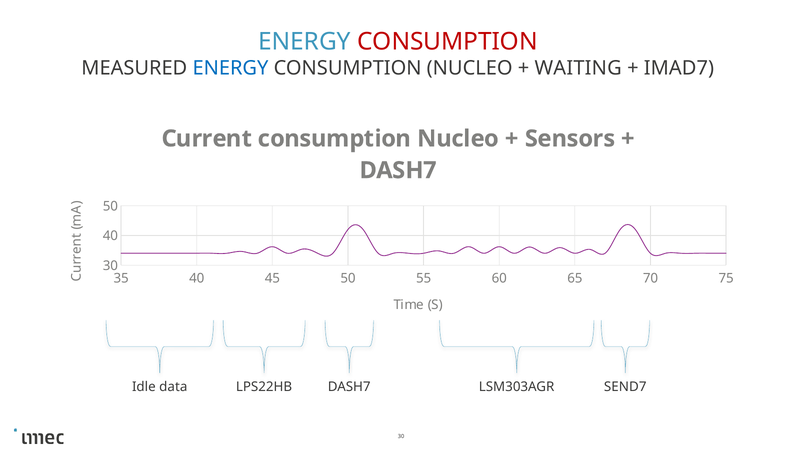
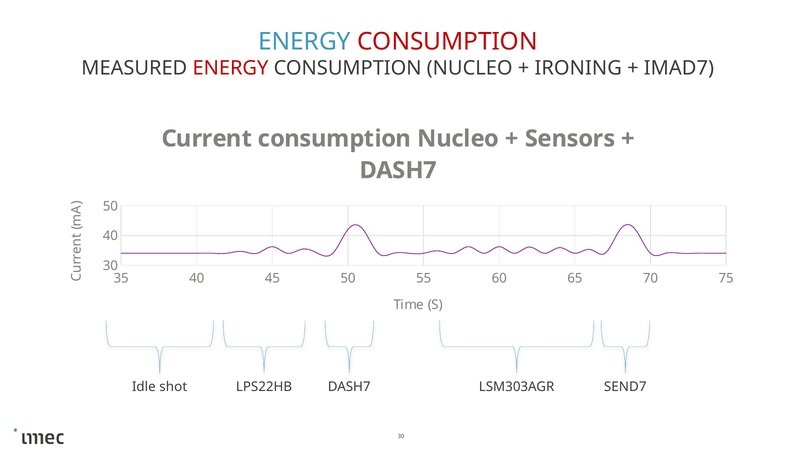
ENERGY colour: blue -> red (230, 68)
WAITING: WAITING -> IRONING (578, 68)
data: data -> shot (173, 387)
